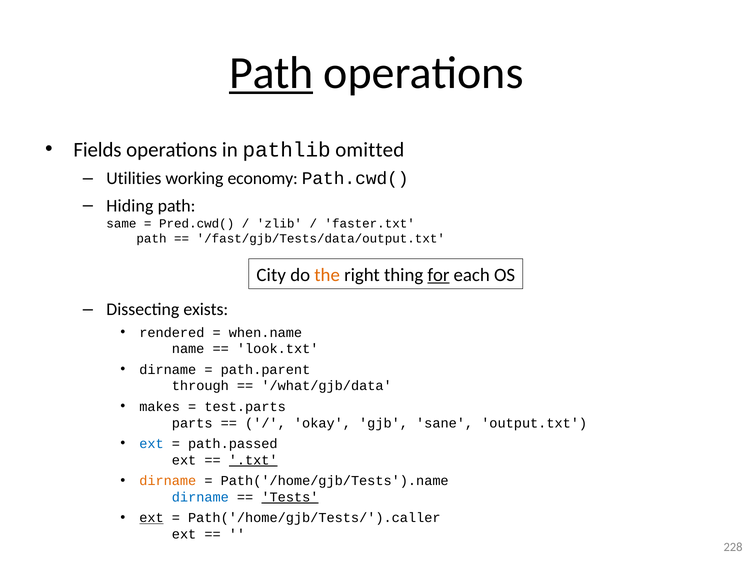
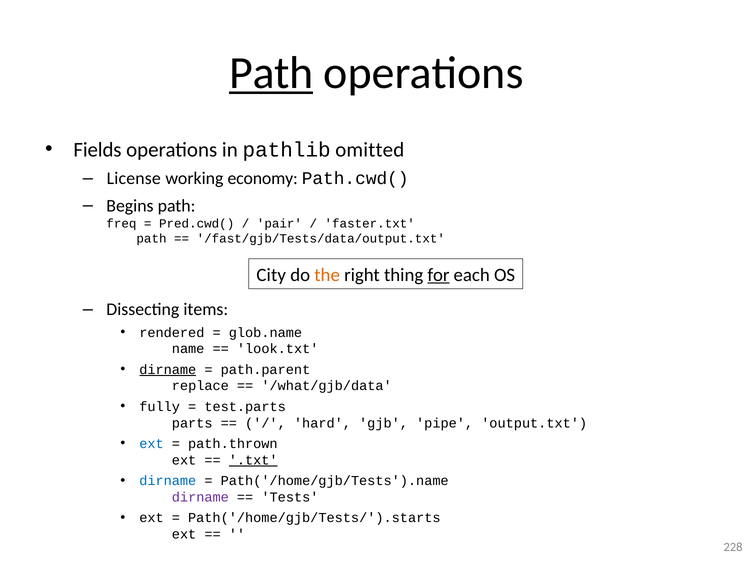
Utilities: Utilities -> License (134, 178)
Hiding: Hiding -> Begins (130, 206)
same: same -> freq (121, 223)
zlib: zlib -> pair (279, 223)
exists: exists -> items (206, 309)
when.name: when.name -> glob.name (265, 332)
dirname underline: none -> present (168, 369)
through: through -> replace (200, 386)
makes: makes -> fully (160, 406)
okay: okay -> hard (322, 423)
sane: sane -> pipe (445, 423)
path.passed: path.passed -> path.thrown (233, 444)
dirname colour: orange -> blue (168, 481)
dirname colour: blue -> purple (200, 497)
Tests underline: present -> none (290, 497)
ext underline: present -> none (152, 518)
Path('/home/gjb/Tests/').caller: Path('/home/gjb/Tests/').caller -> Path('/home/gjb/Tests/').starts (314, 518)
